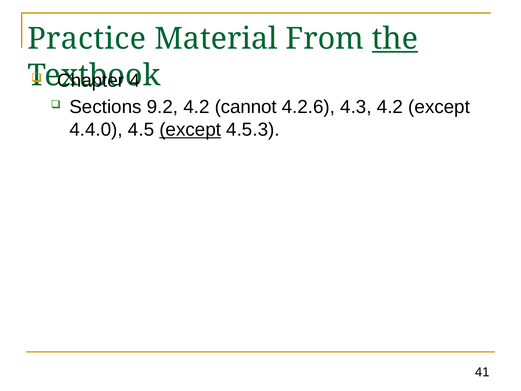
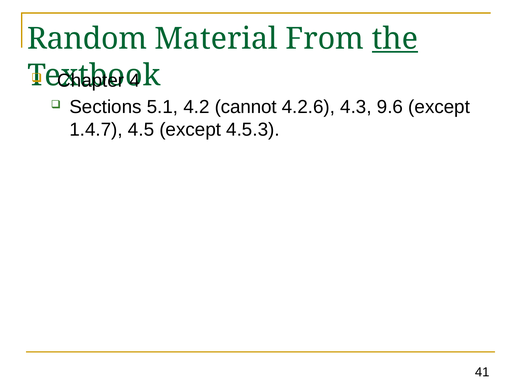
Practice: Practice -> Random (87, 39)
9.2: 9.2 -> 5.1 (162, 107)
4.3 4.2: 4.2 -> 9.6 (390, 107)
4.4.0: 4.4.0 -> 1.4.7 (96, 130)
except underline: present -> none (190, 130)
